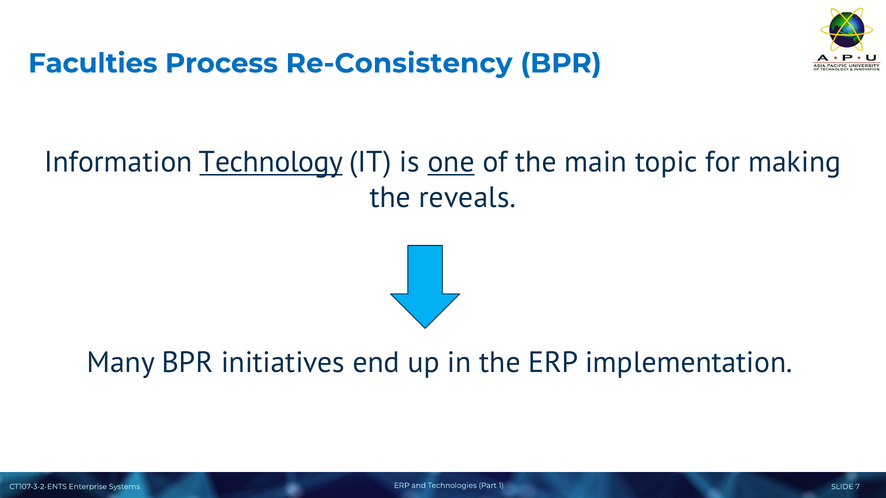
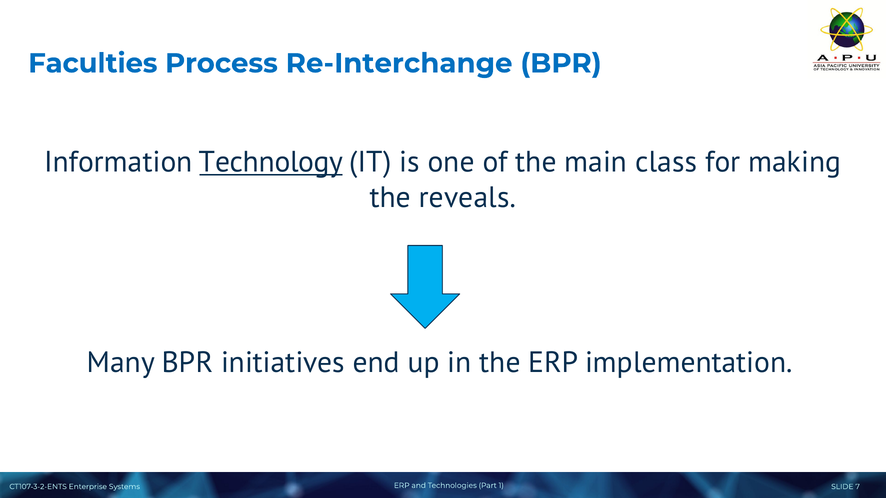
Re-Consistency: Re-Consistency -> Re-Interchange (399, 63)
one underline: present -> none (451, 162)
topic: topic -> class (666, 162)
